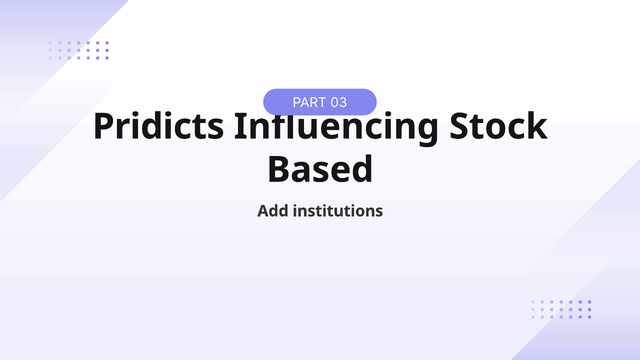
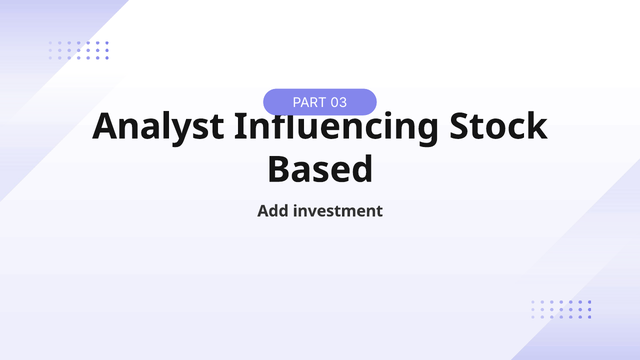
Pridicts: Pridicts -> Analyst (158, 127)
institutions: institutions -> investment (338, 211)
